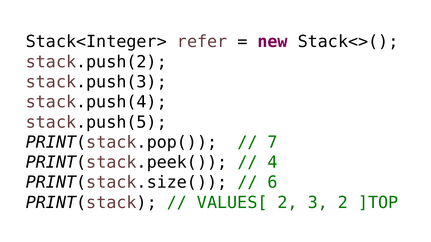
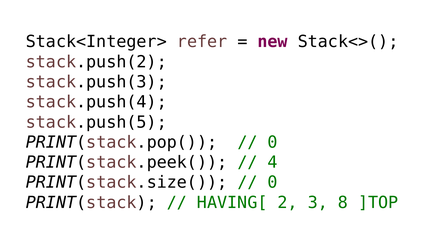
7: 7 -> 0 (273, 143)
6: 6 -> 0 (273, 183)
VALUES[: VALUES[ -> HAVING[ (232, 203)
3 2: 2 -> 8 (343, 203)
